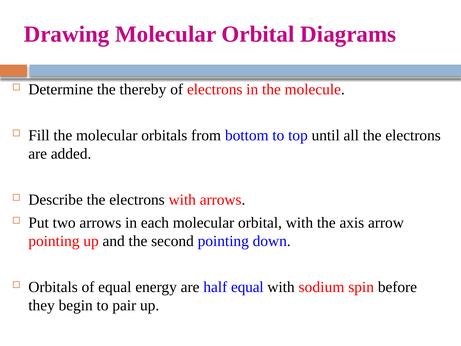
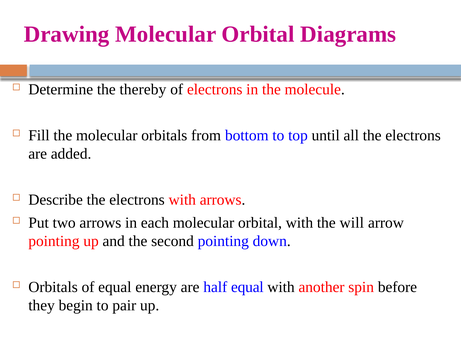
axis: axis -> will (352, 222)
sodium: sodium -> another (322, 287)
